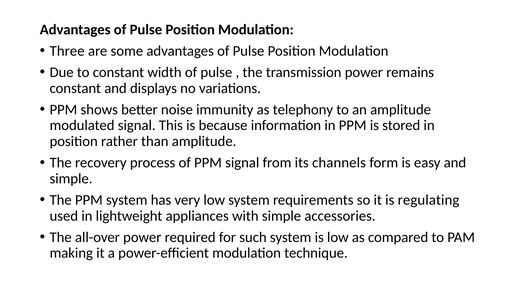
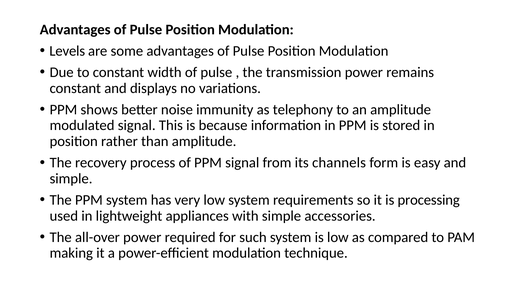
Three: Three -> Levels (67, 51)
regulating: regulating -> processing (429, 200)
